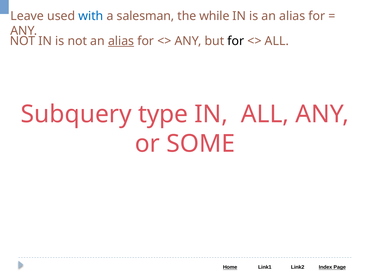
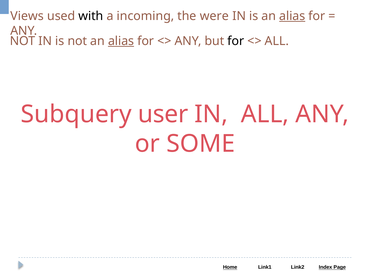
Leave: Leave -> Views (27, 16)
with colour: blue -> black (91, 16)
salesman: salesman -> incoming (145, 16)
while: while -> were (214, 16)
alias underline: none -> present (292, 16)
type: type -> user (163, 114)
